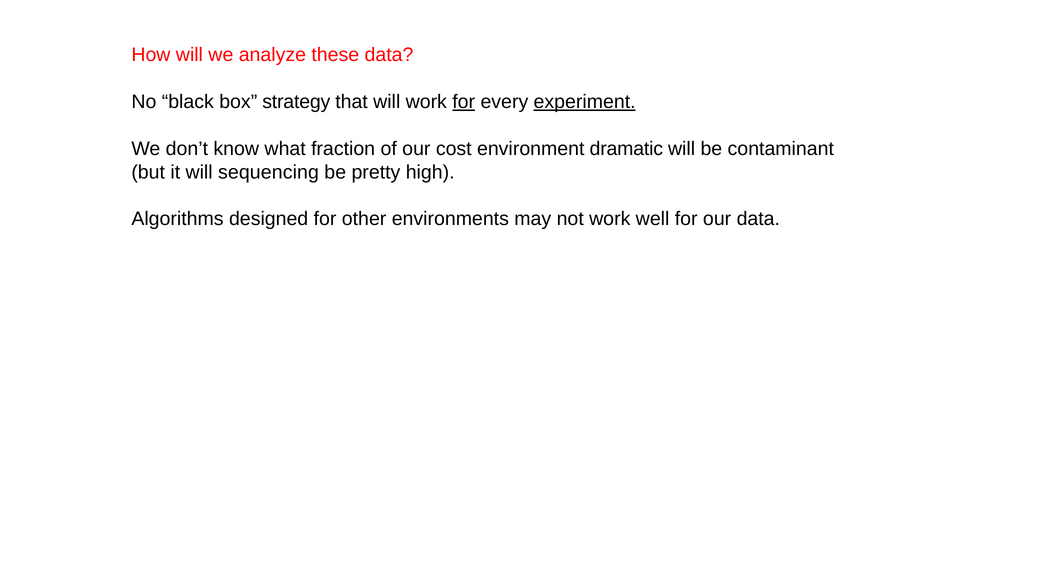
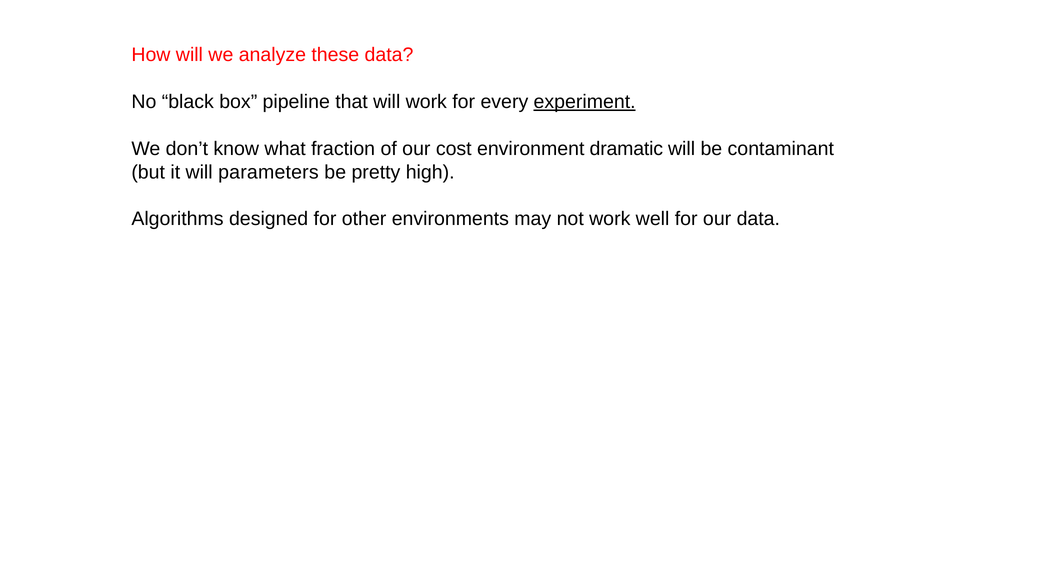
strategy: strategy -> pipeline (296, 102)
for underline: present -> none (464, 102)
sequencing: sequencing -> parameters (268, 172)
